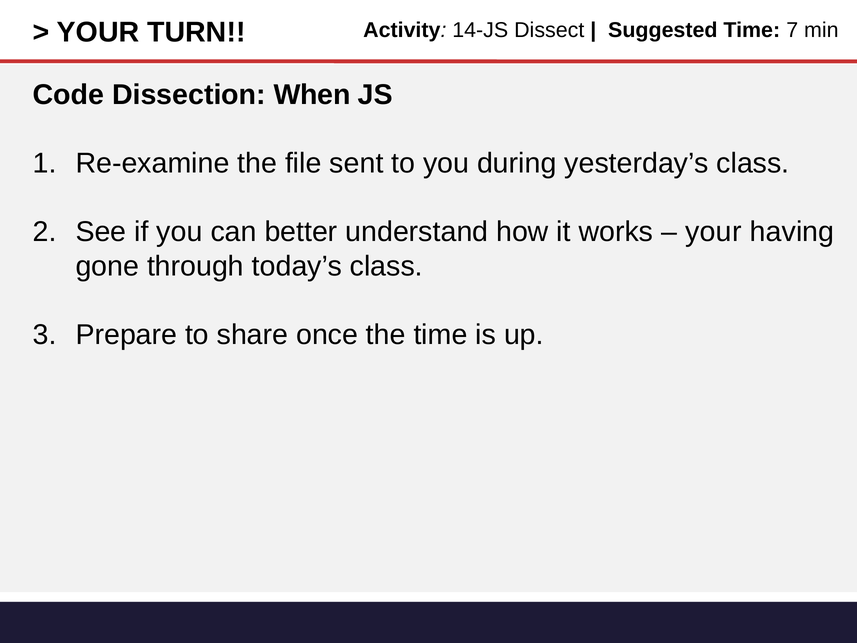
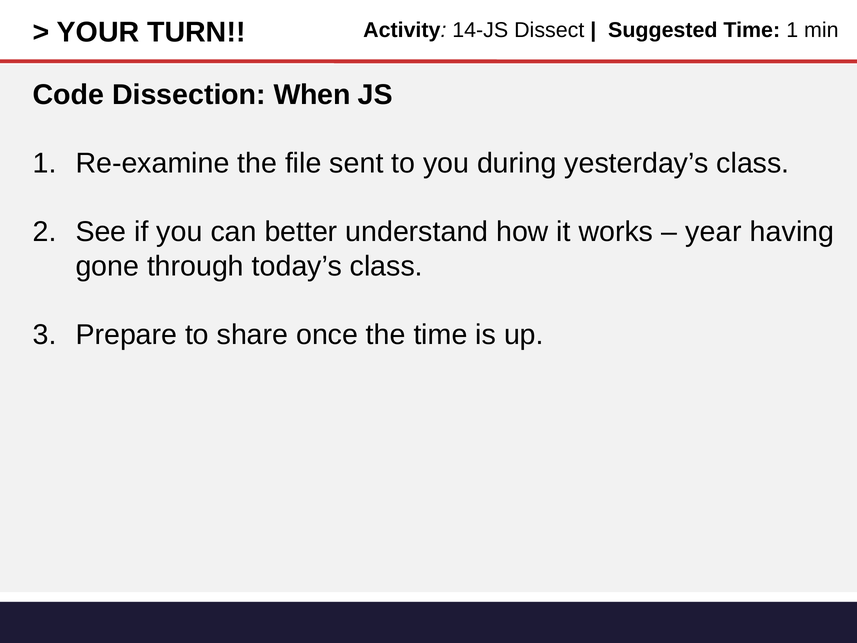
Time 7: 7 -> 1 (792, 30)
your: your -> year (713, 232)
